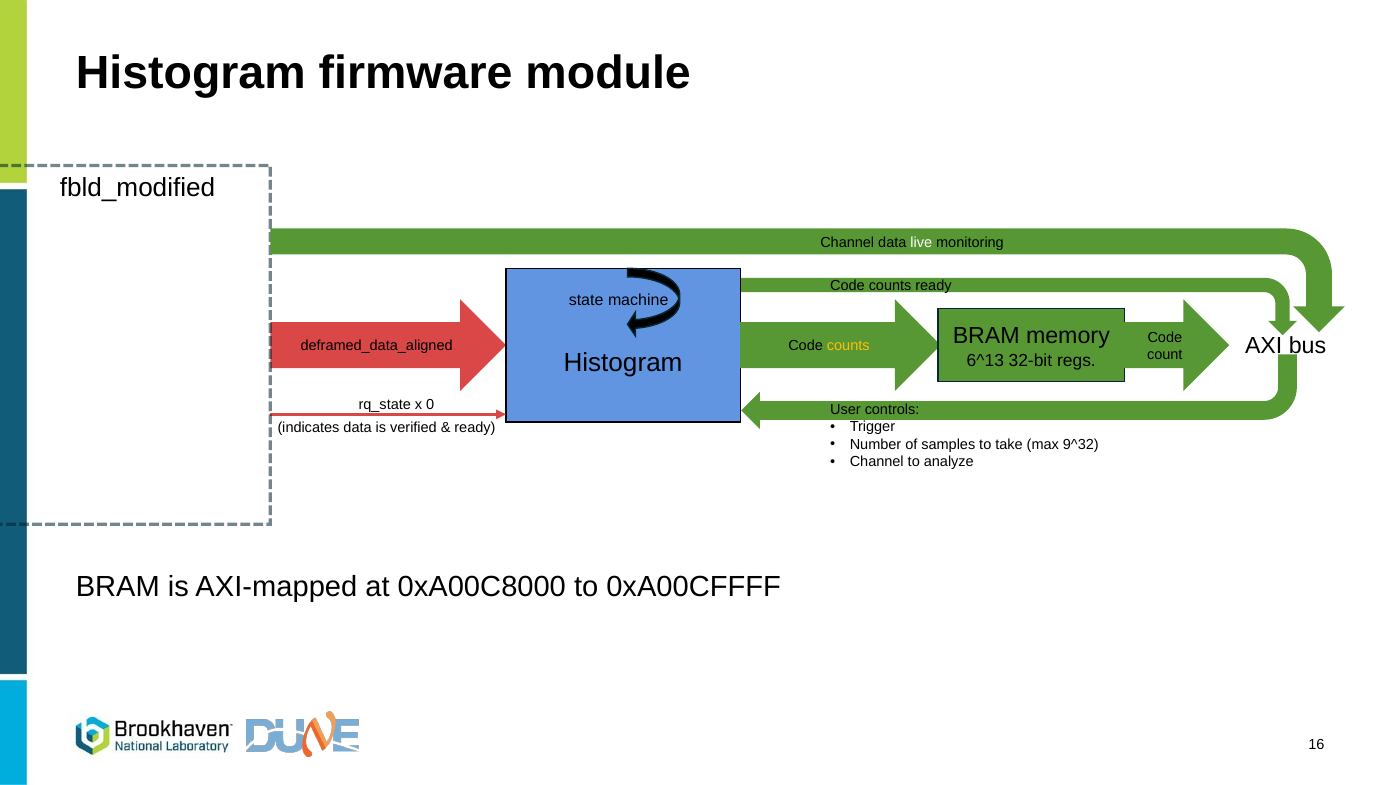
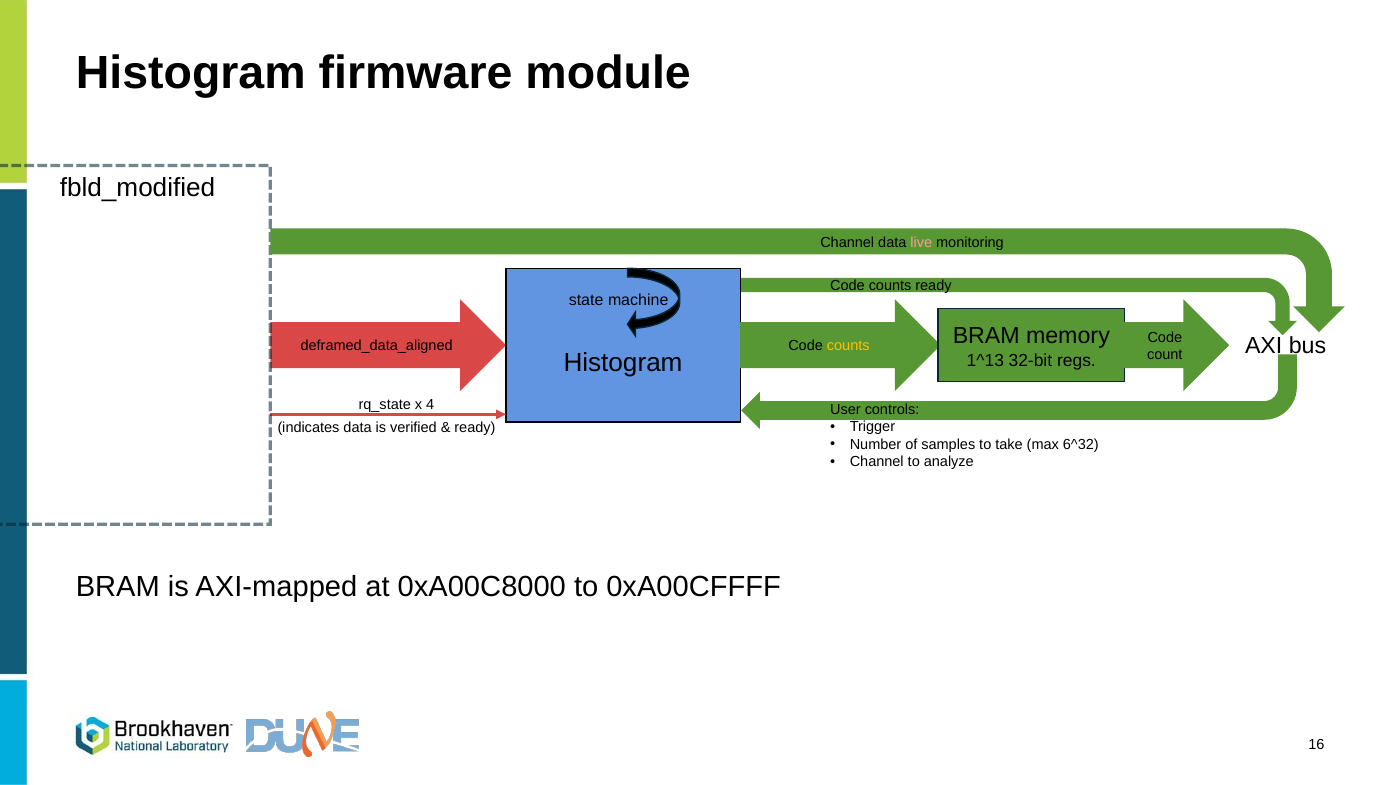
live colour: white -> pink (921, 243)
6^13: 6^13 -> 1^13 (985, 360)
0: 0 -> 4 (430, 405)
9^32: 9^32 -> 6^32 (1081, 444)
